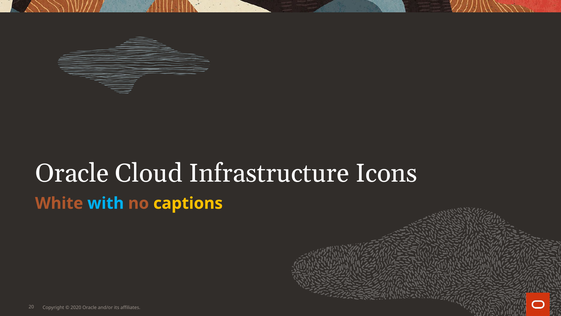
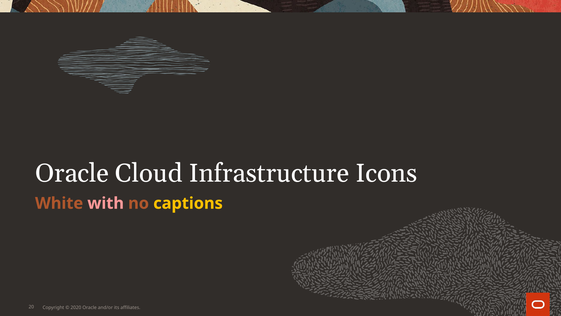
with colour: light blue -> pink (106, 203)
